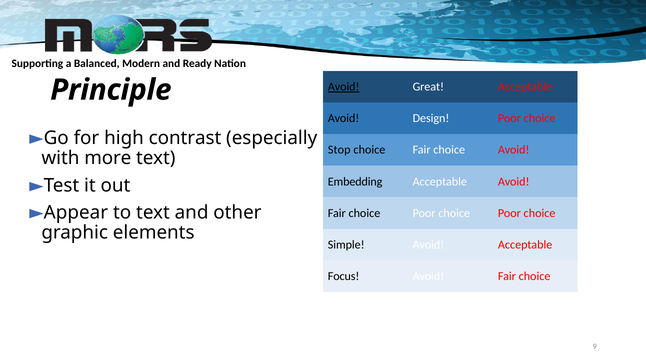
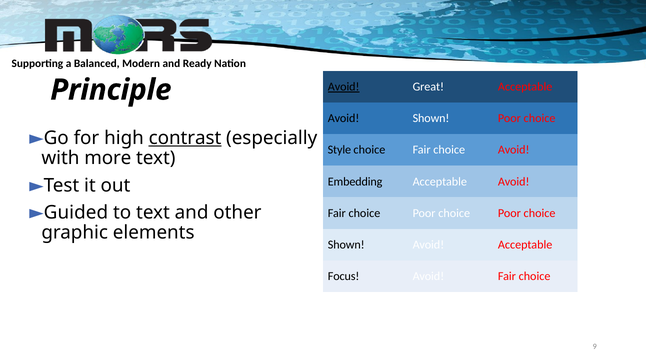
Avoid Design: Design -> Shown (431, 119)
contrast underline: none -> present (185, 138)
Stop: Stop -> Style (339, 150)
Appear: Appear -> Guided (76, 213)
Simple: Simple -> Shown (346, 245)
